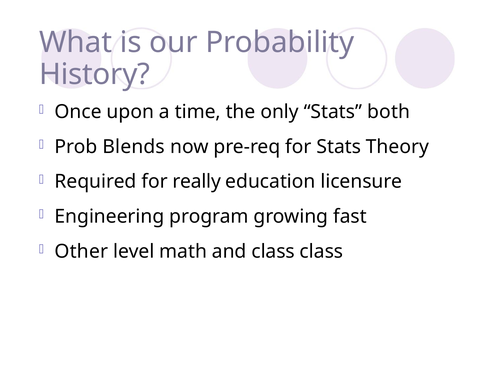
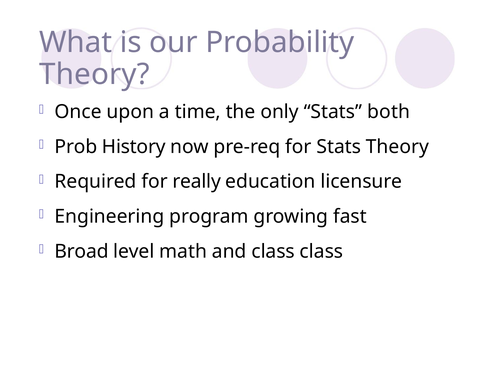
History: History -> Theory (94, 74)
Blends: Blends -> History (134, 147)
Other: Other -> Broad (82, 251)
